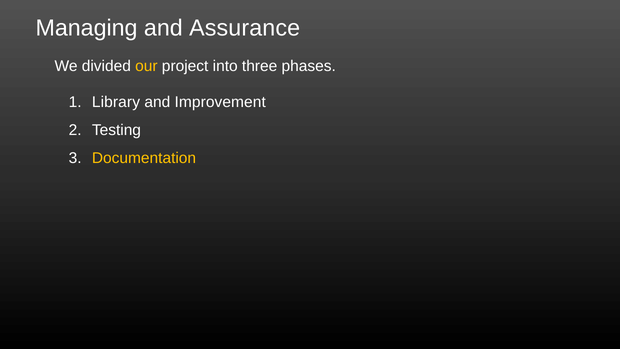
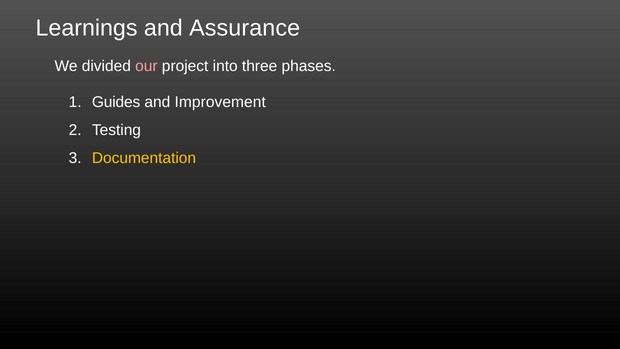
Managing: Managing -> Learnings (87, 28)
our colour: yellow -> pink (146, 66)
Library: Library -> Guides (116, 102)
